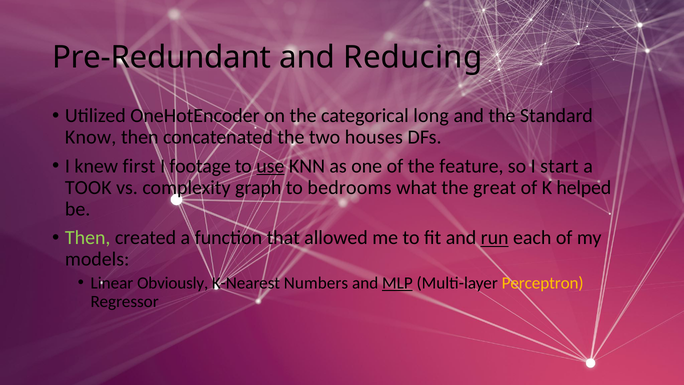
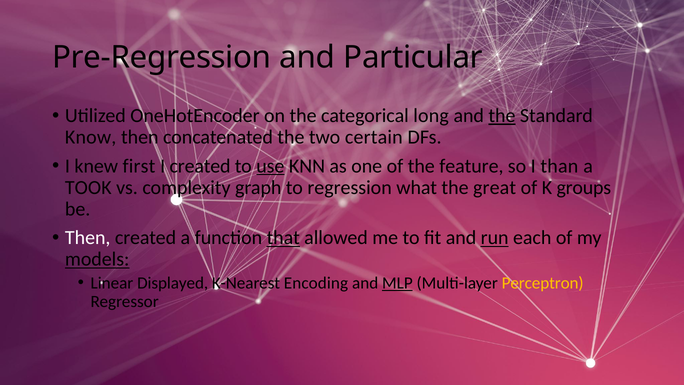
Pre-Redundant: Pre-Redundant -> Pre-Regression (162, 57)
Reducing: Reducing -> Particular (413, 57)
the underline: none -> present (502, 116)
houses: houses -> certain (374, 137)
I footage: footage -> created (200, 166)
start: start -> than (559, 166)
bedrooms: bedrooms -> regression (350, 187)
helped: helped -> groups (584, 187)
Then colour: light green -> white (88, 238)
that underline: none -> present (283, 238)
models underline: none -> present (97, 259)
Obviously: Obviously -> Displayed (173, 283)
Numbers: Numbers -> Encoding (316, 283)
